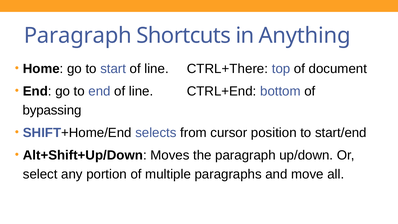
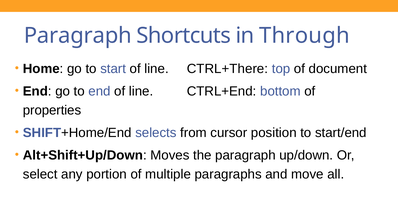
Anything: Anything -> Through (304, 36)
bypassing: bypassing -> properties (52, 110)
